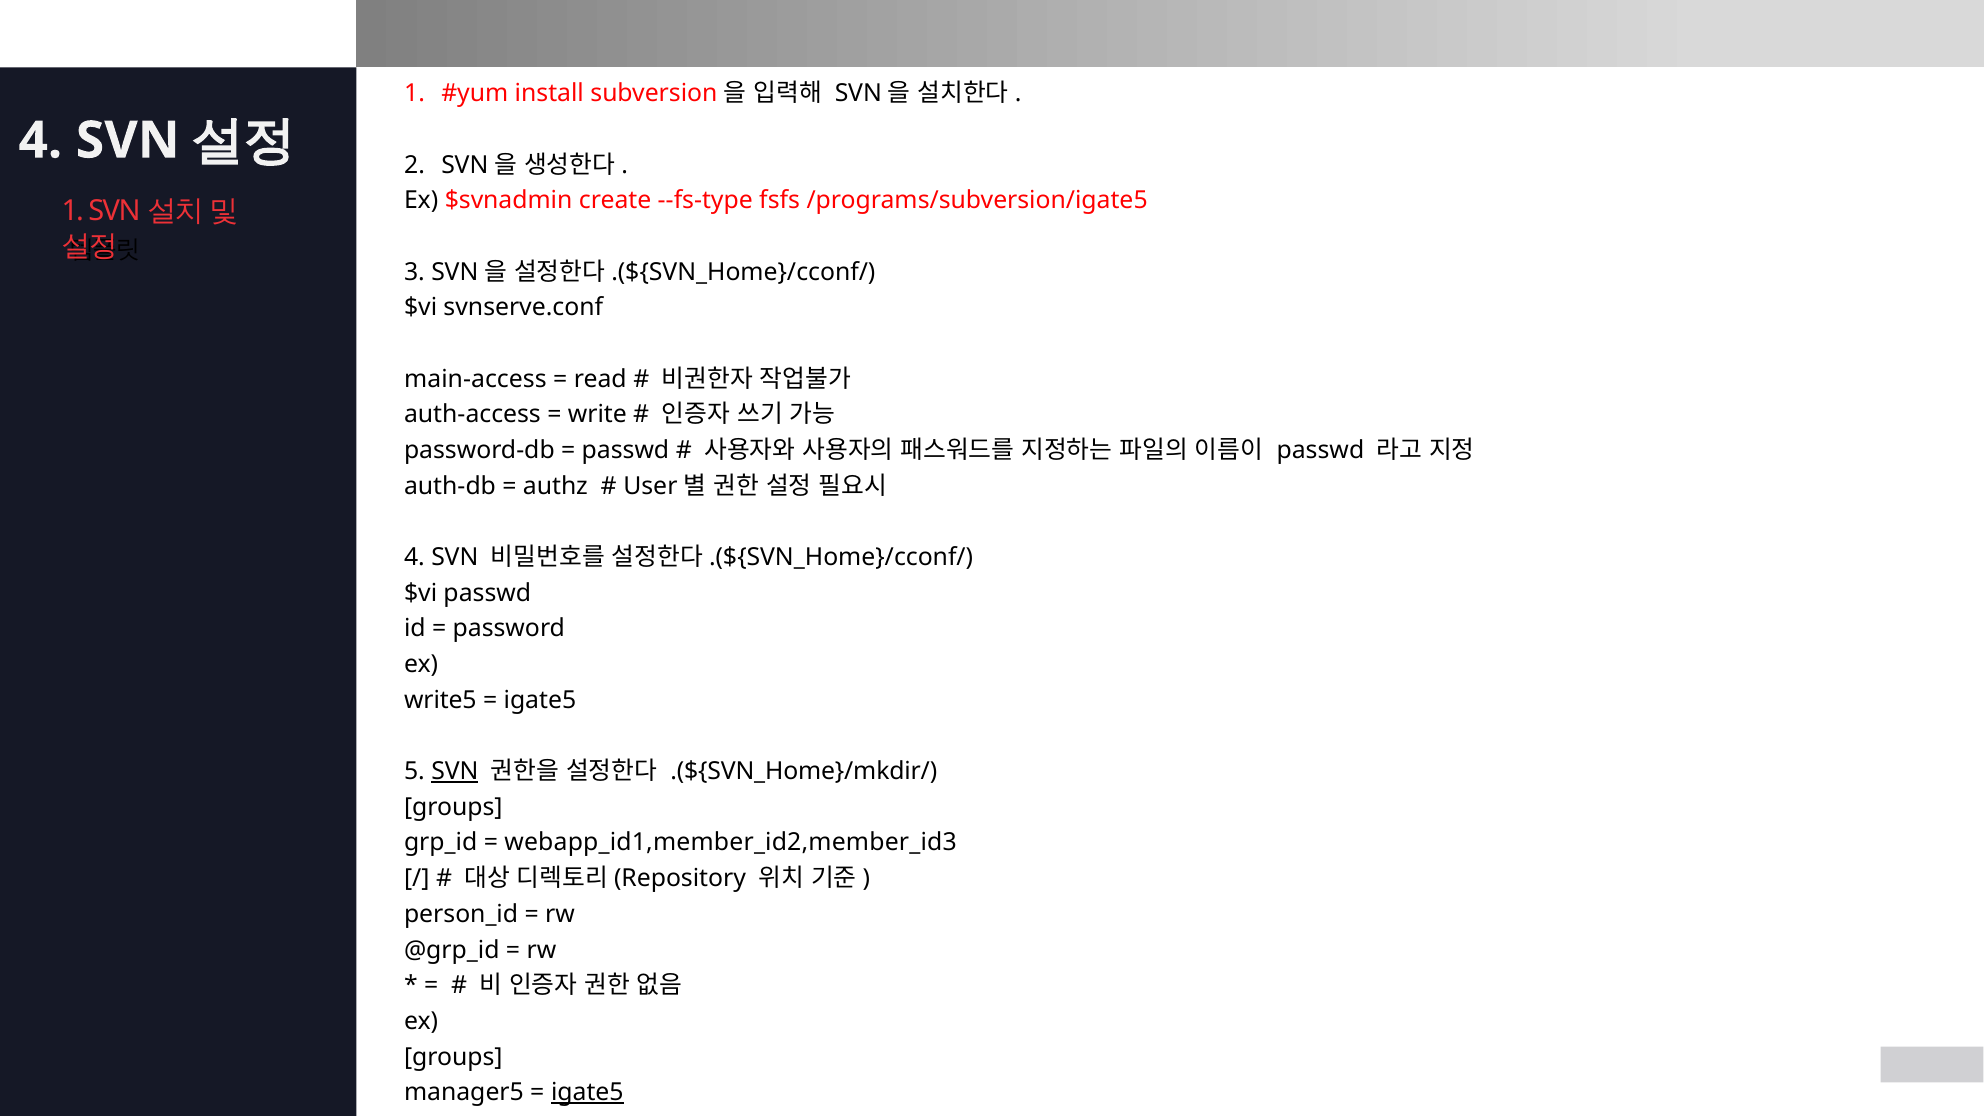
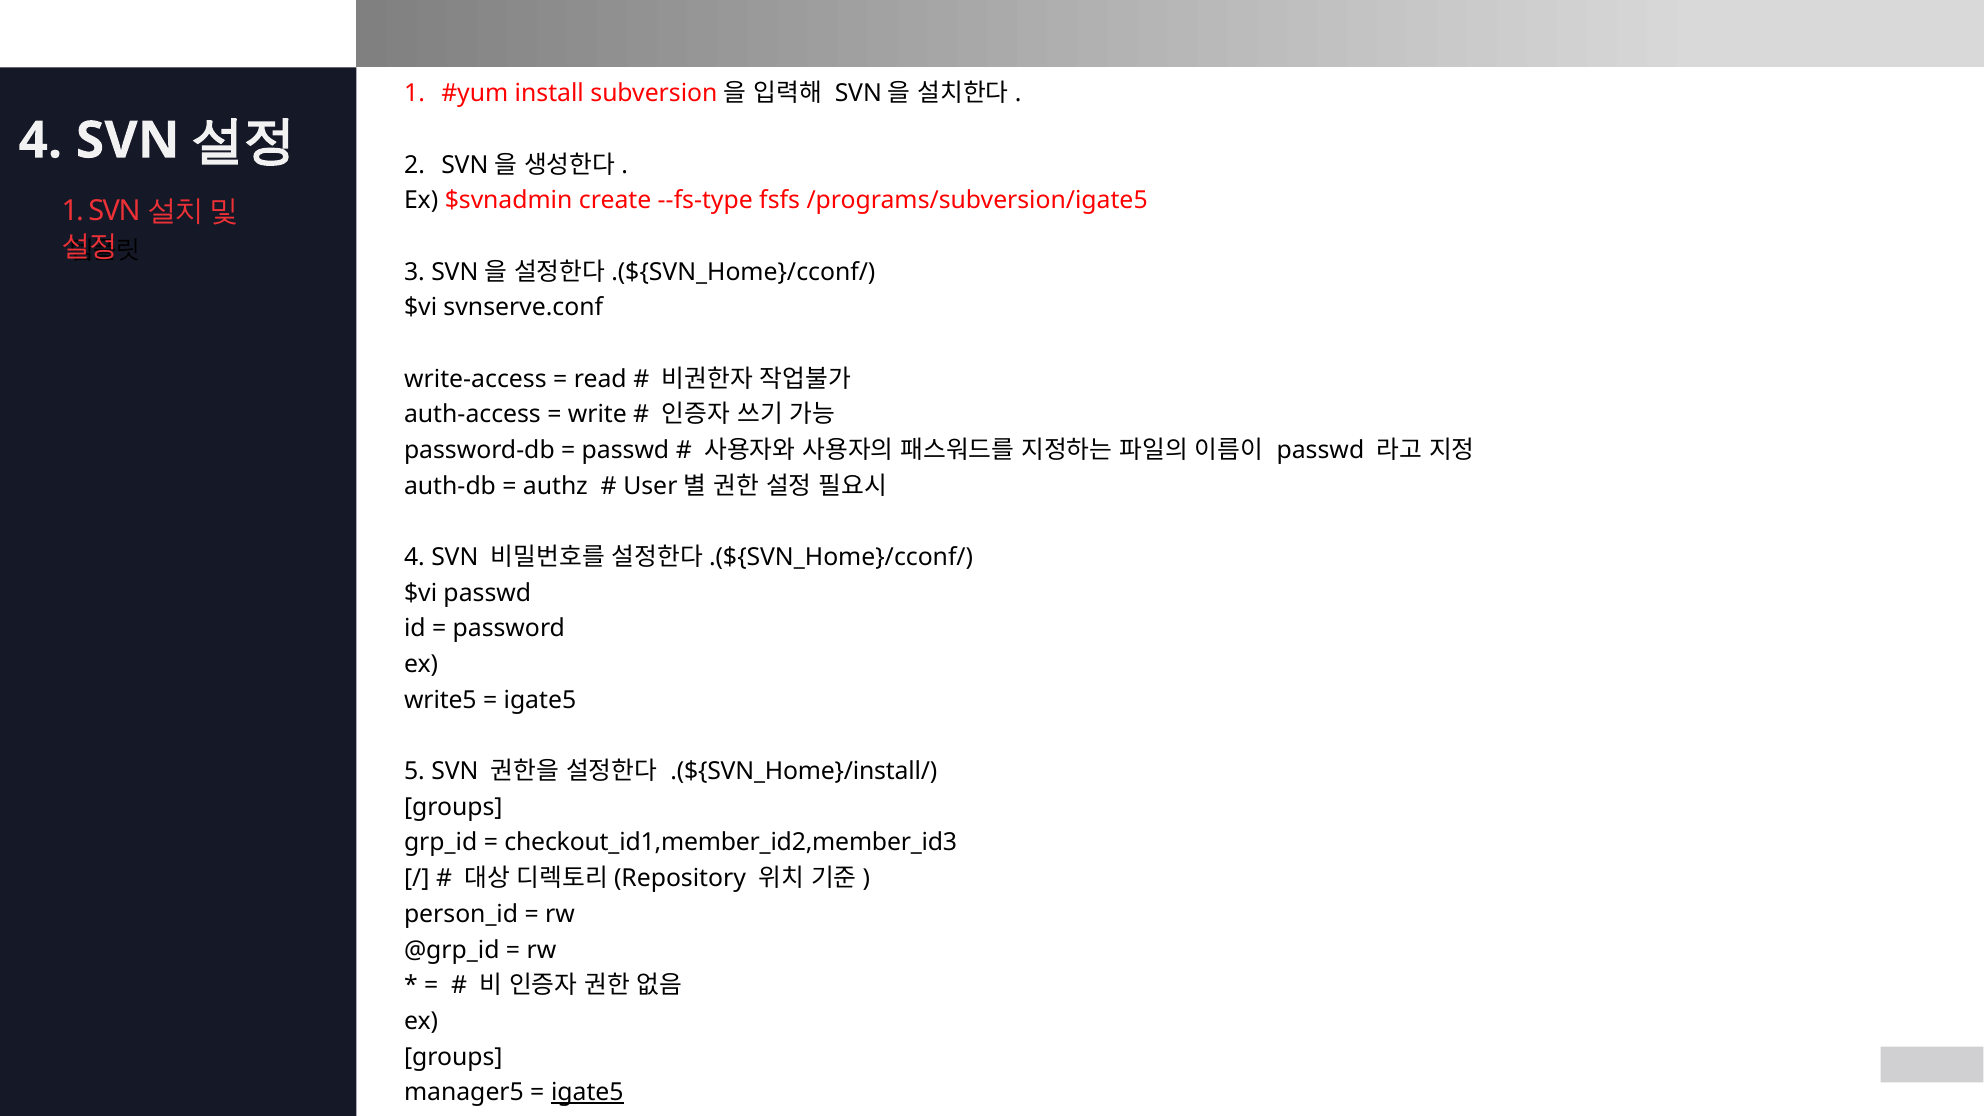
main-access: main-access -> write-access (475, 379)
SVN underline: present -> none (455, 771)
.(${SVN_Home}/mkdir/: .(${SVN_Home}/mkdir/ -> .(${SVN_Home}/install/ (804, 771)
webapp_id1,member_id2,member_id3: webapp_id1,member_id2,member_id3 -> checkout_id1,member_id2,member_id3 (731, 843)
